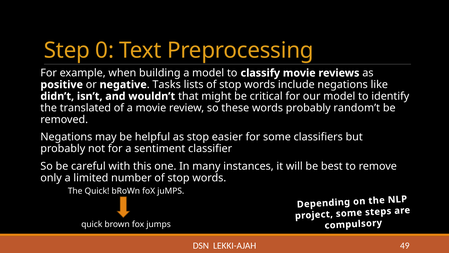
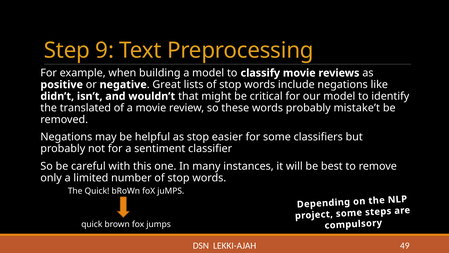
0: 0 -> 9 (105, 50)
Tasks: Tasks -> Great (167, 84)
random’t: random’t -> mistake’t (357, 108)
